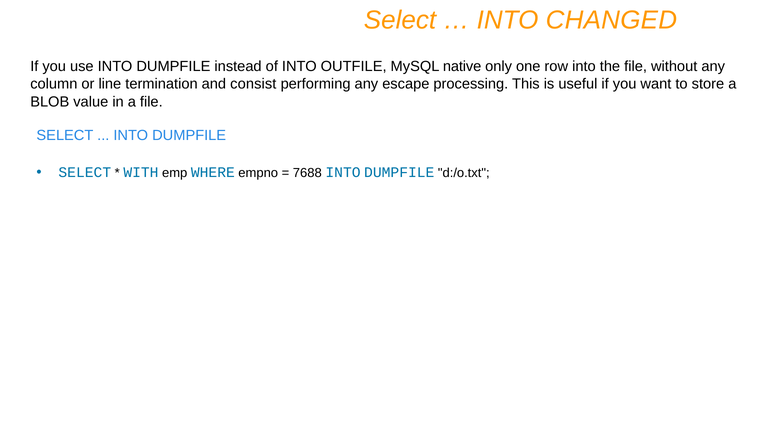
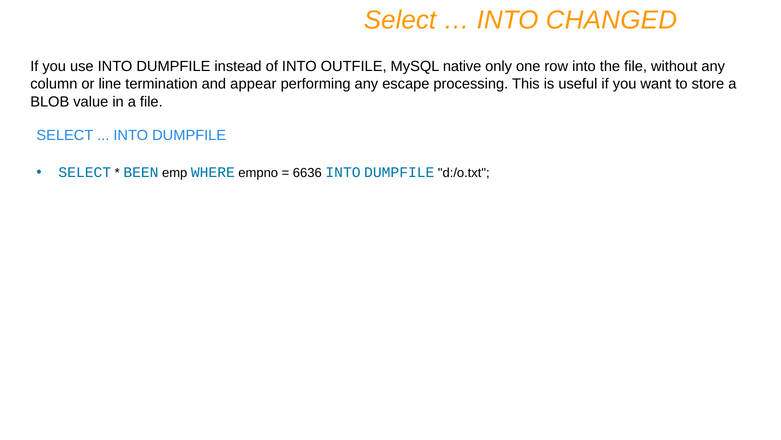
consist: consist -> appear (253, 84)
WITH: WITH -> BEEN (141, 172)
7688: 7688 -> 6636 (307, 173)
